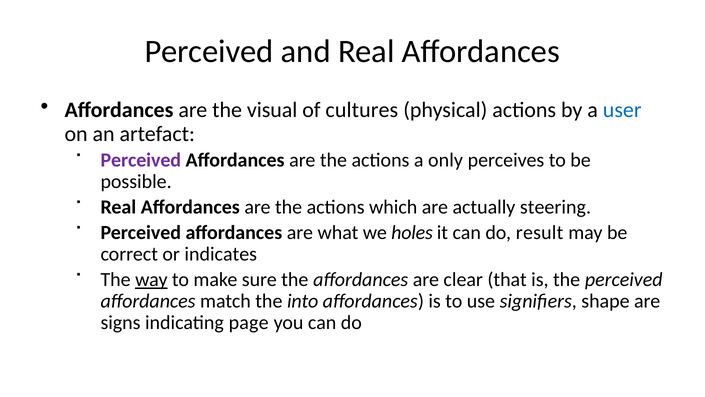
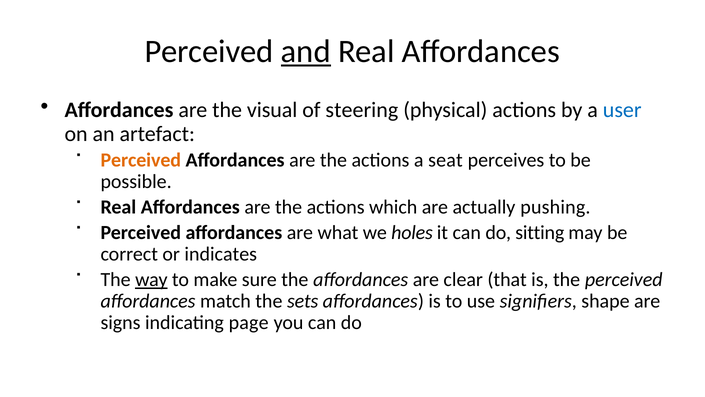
and underline: none -> present (306, 51)
cultures: cultures -> steering (362, 110)
Perceived colour: purple -> orange (141, 160)
only: only -> seat (445, 160)
steering: steering -> pushing (555, 207)
result: result -> sitting (540, 232)
into: into -> sets (303, 301)
